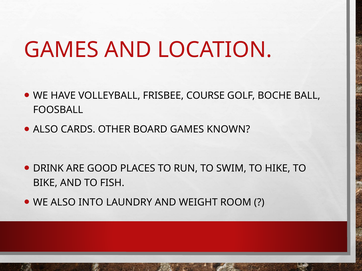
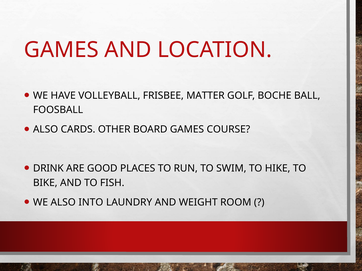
COURSE: COURSE -> MATTER (205, 96)
KNOWN: KNOWN -> COURSE (228, 130)
